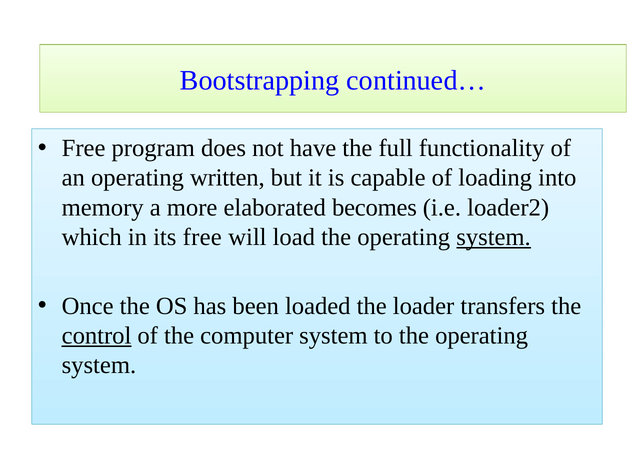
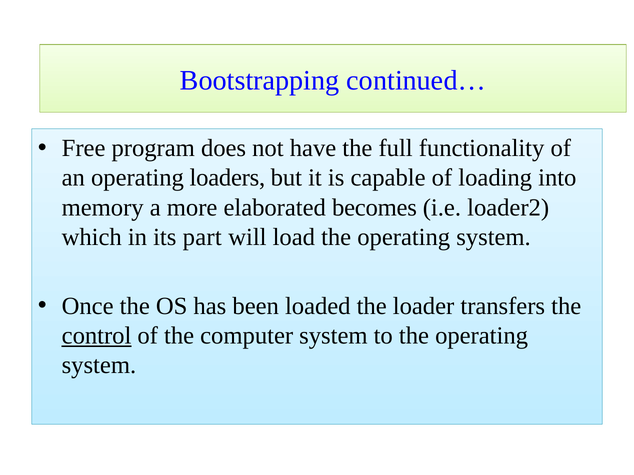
written: written -> loaders (227, 178)
its free: free -> part (202, 237)
system underline: present -> none (494, 237)
